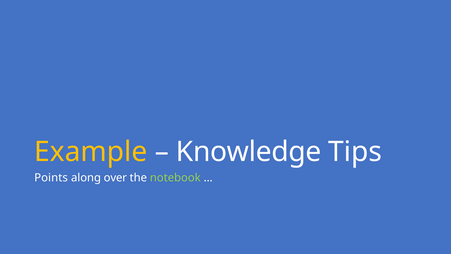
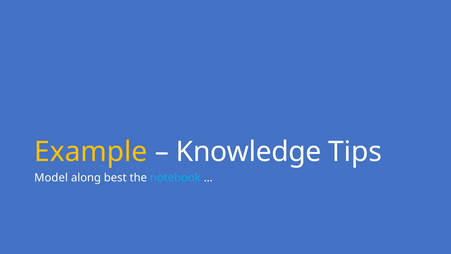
Points: Points -> Model (51, 177)
over: over -> best (115, 177)
notebook colour: light green -> light blue (175, 177)
